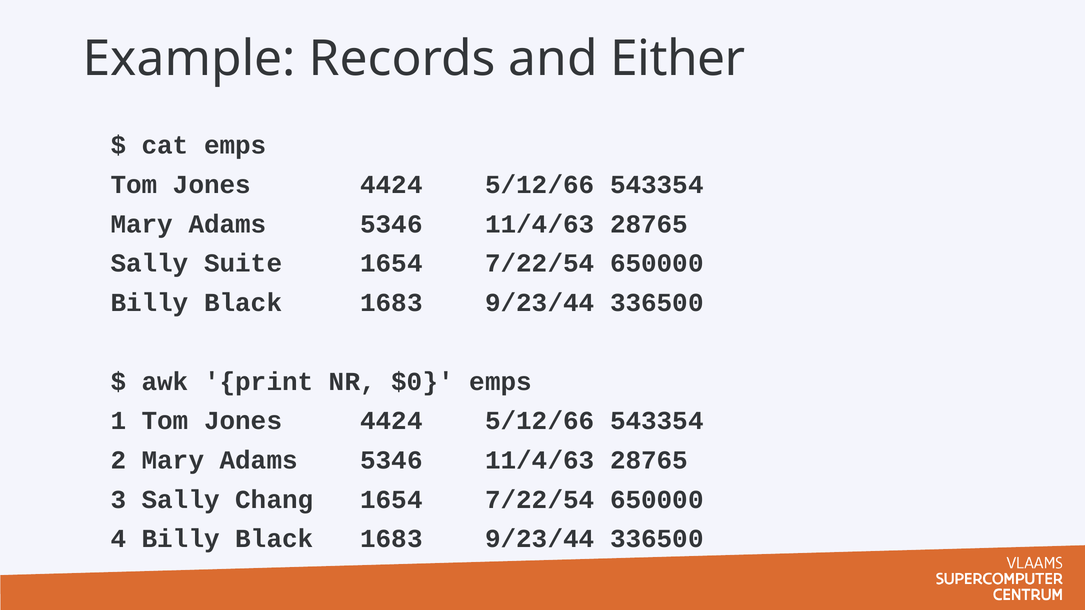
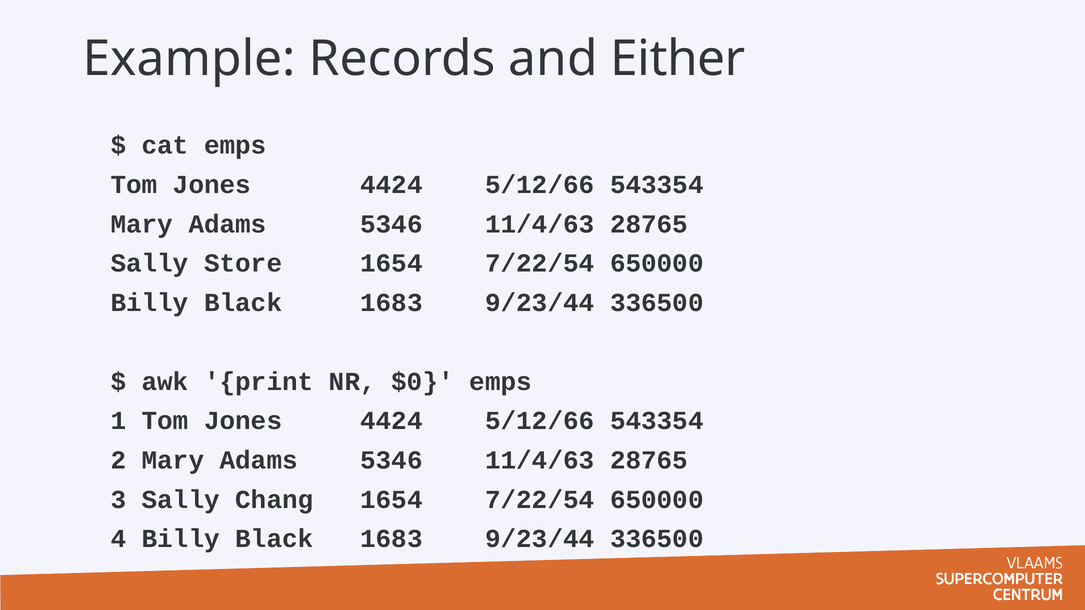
Suite: Suite -> Store (243, 264)
